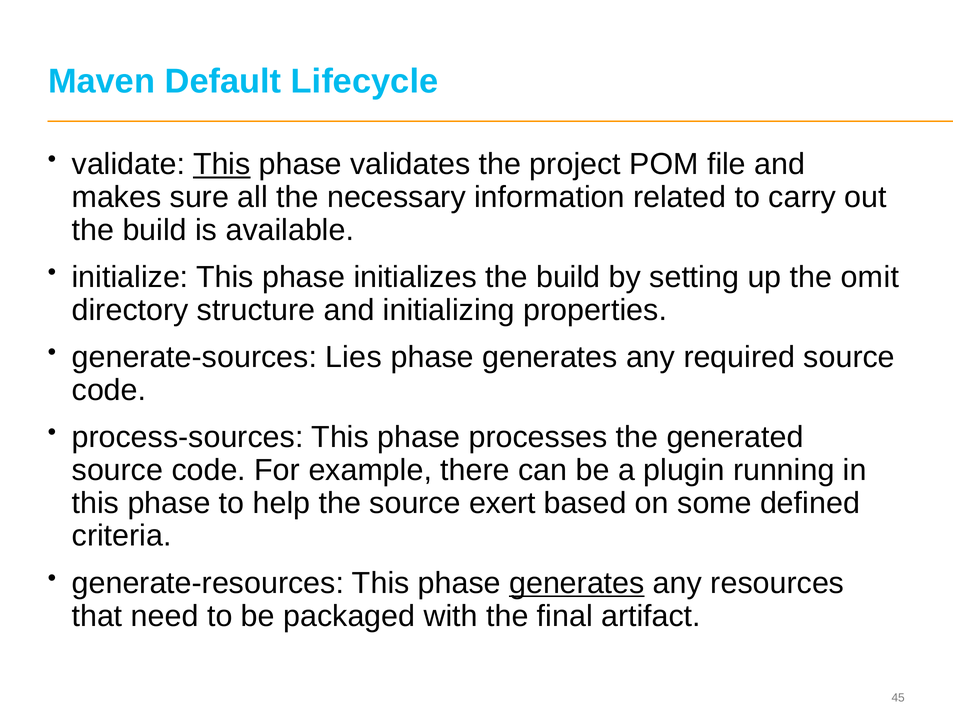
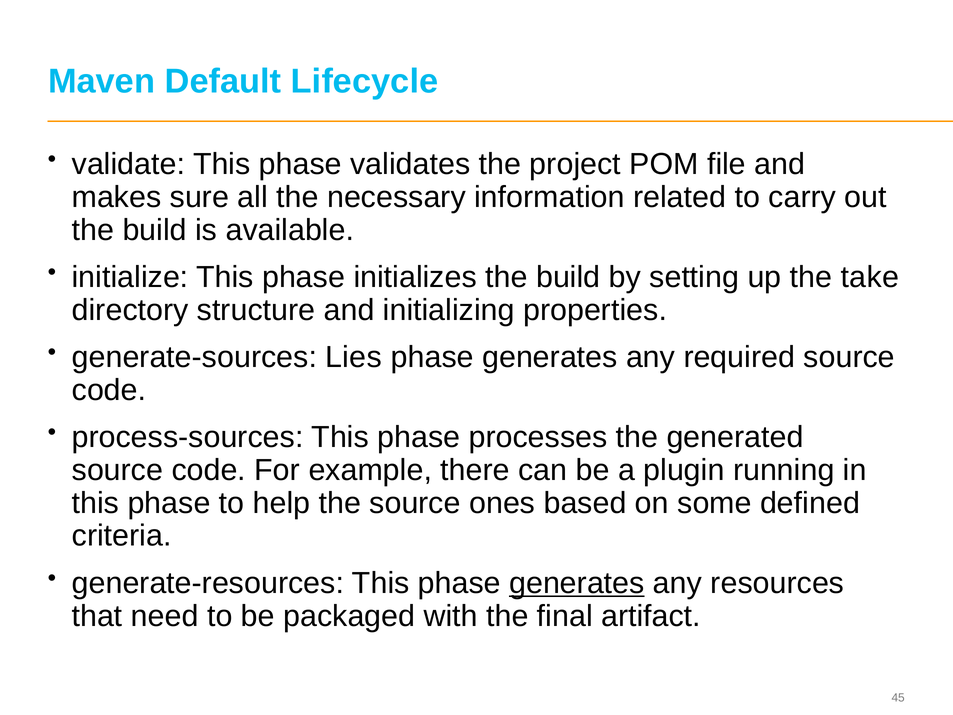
This underline: present -> none (222, 164)
omit: omit -> take (870, 277)
exert: exert -> ones (502, 503)
